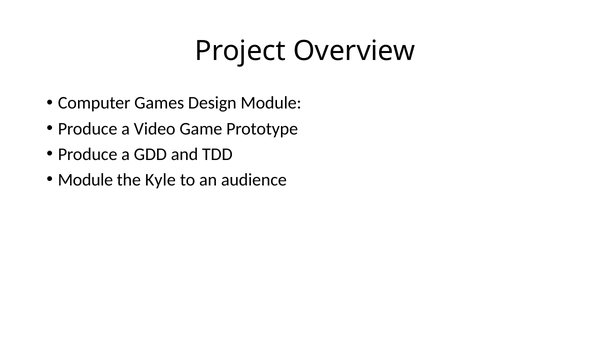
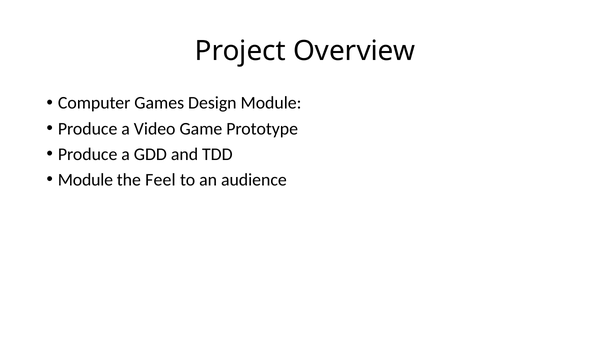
Kyle: Kyle -> Feel (160, 180)
